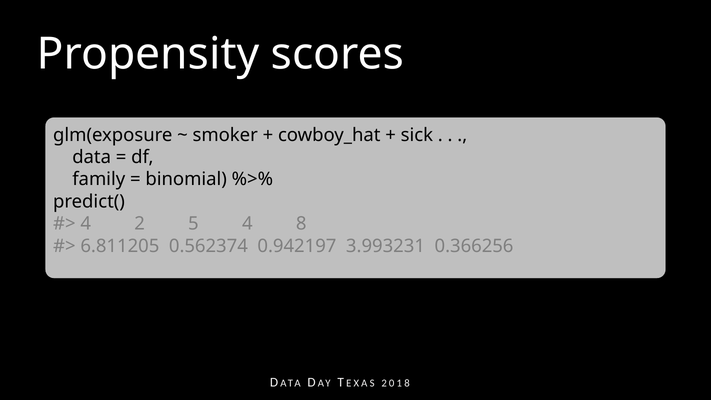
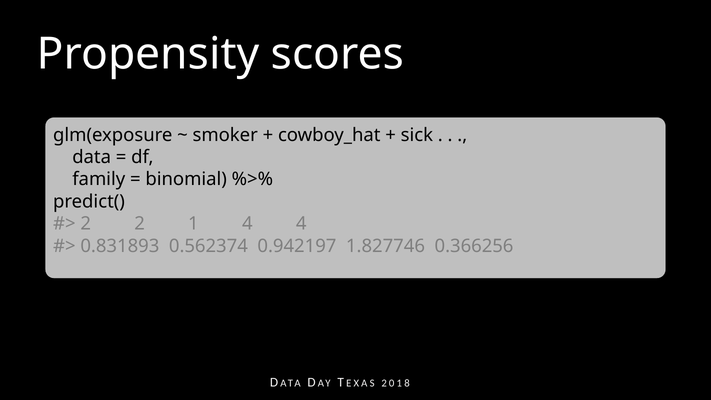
4: 4 -> 2 (86, 224)
5: 5 -> 1 (193, 224)
4 8: 8 -> 4 (301, 224)
6.811205: 6.811205 -> 0.831893 (120, 246)
3.993231: 3.993231 -> 1.827746 (385, 246)
